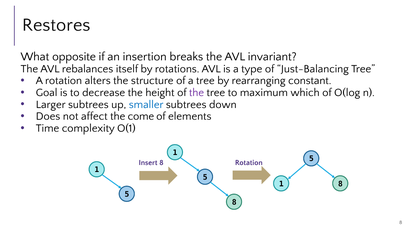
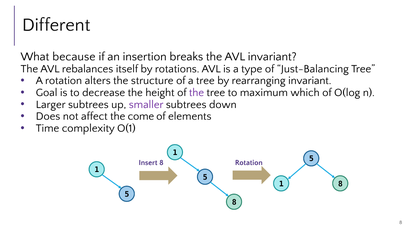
Restores: Restores -> Different (56, 25)
opposite: opposite -> because (74, 56)
rearranging constant: constant -> invariant (310, 81)
smaller colour: blue -> purple (146, 104)
